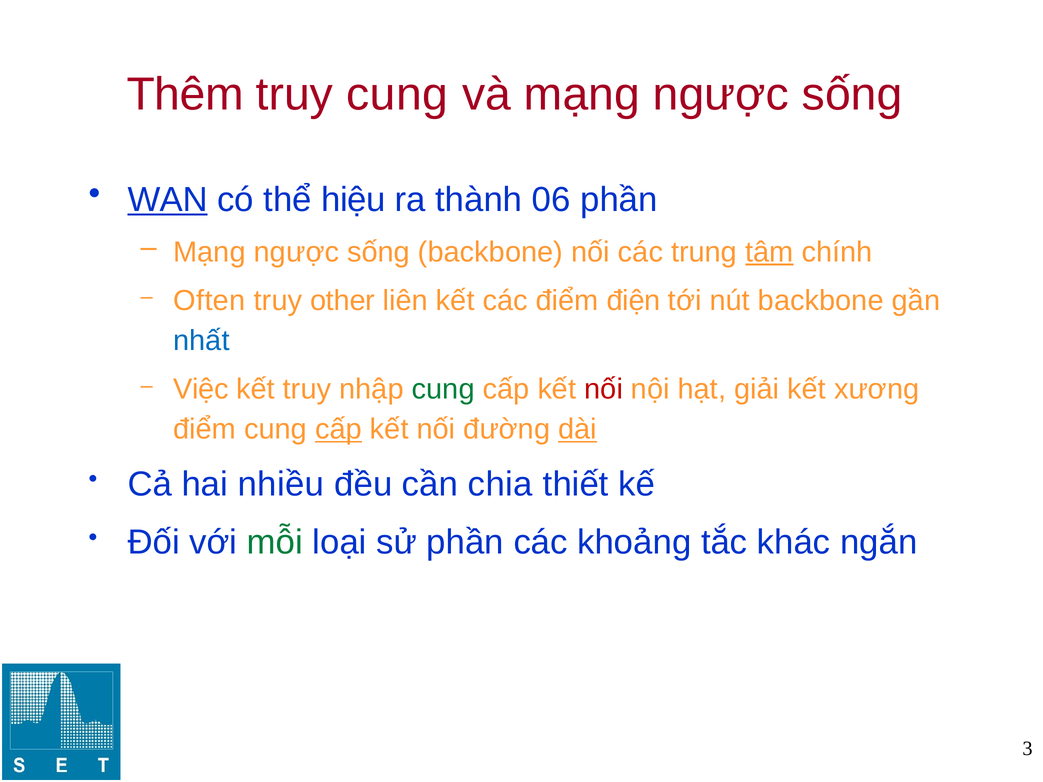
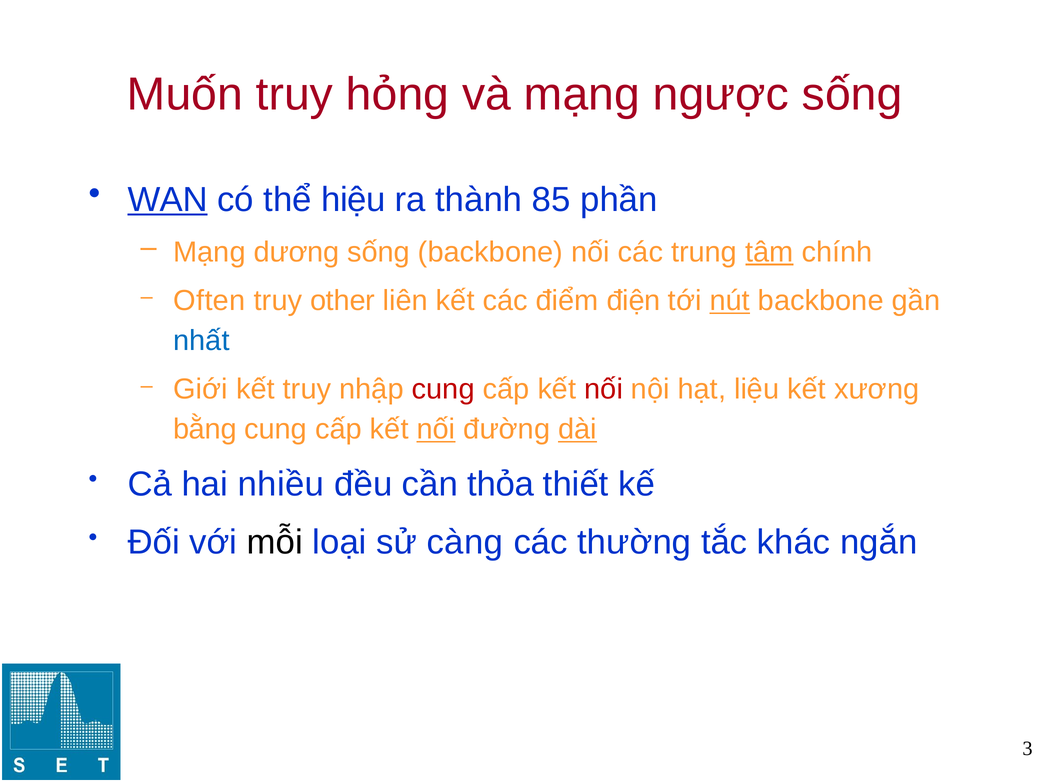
Thêm: Thêm -> Muốn (185, 94)
truy cung: cung -> hỏng (398, 94)
06: 06 -> 85 (551, 200)
ngược: ngược -> dương (297, 252)
nút underline: none -> present (730, 301)
Việc: Việc -> Giới (201, 389)
cung colour: green -> red (443, 389)
giải: giải -> liệu (757, 389)
điểm: điểm -> bằng (205, 429)
cấp underline: present -> none (338, 429)
nối underline: none -> present (436, 429)
chia: chia -> thỏa (501, 484)
mỗi colour: green -> black (275, 543)
sử phần: phần -> càng (465, 543)
khoảng: khoảng -> thường (634, 543)
